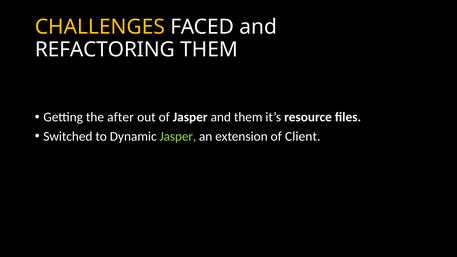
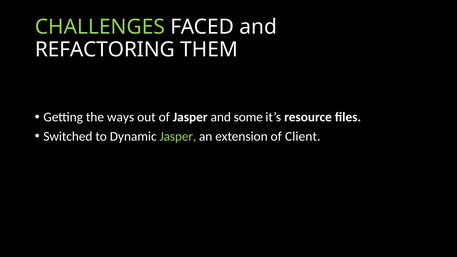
CHALLENGES colour: yellow -> light green (100, 27)
after: after -> ways (121, 117)
and them: them -> some (248, 117)
